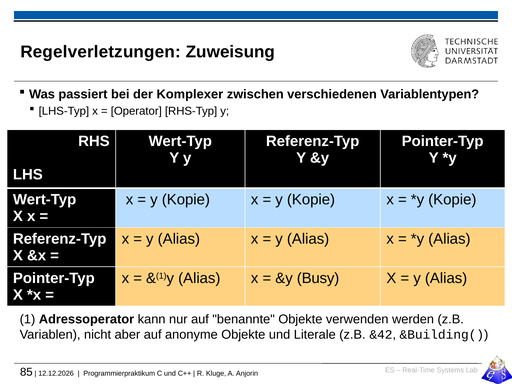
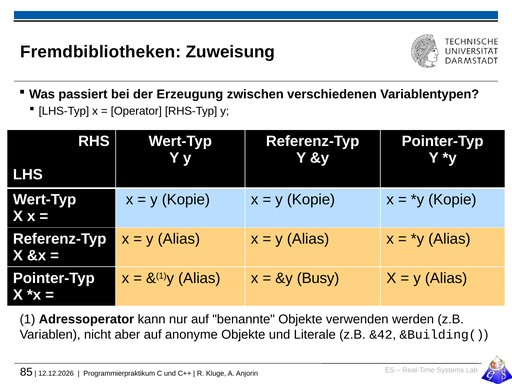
Regelverletzungen: Regelverletzungen -> Fremdbibliotheken (101, 52)
Komplexer: Komplexer -> Erzeugung (190, 94)
